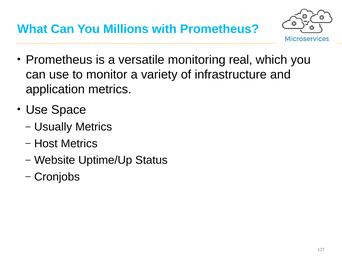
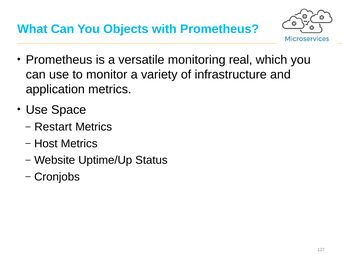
Millions: Millions -> Objects (126, 29)
Usually: Usually -> Restart (53, 127)
